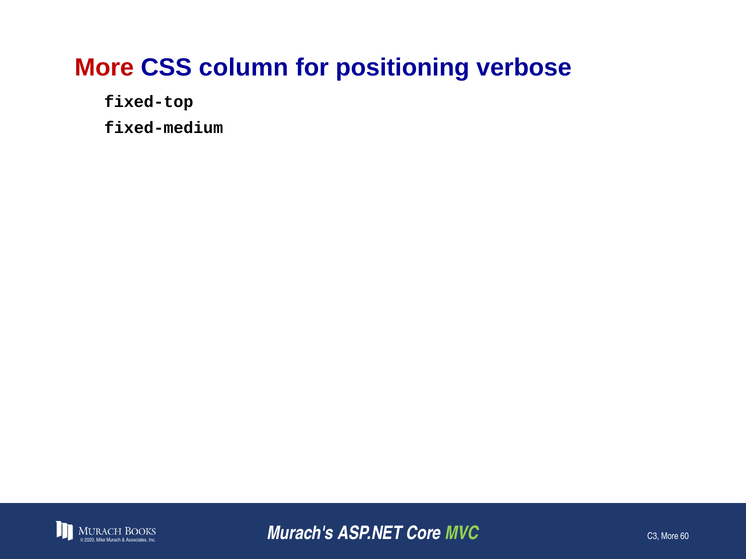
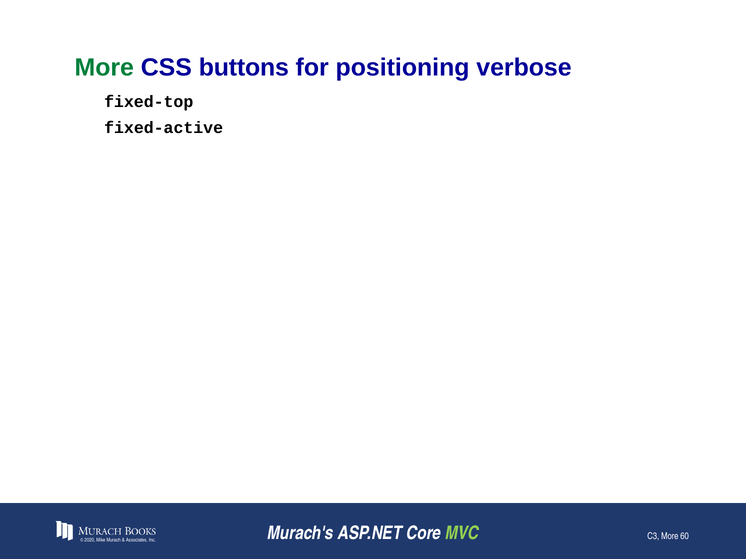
More colour: red -> green (104, 68)
column: column -> buttons (244, 68)
fixed-medium: fixed-medium -> fixed-active (164, 128)
